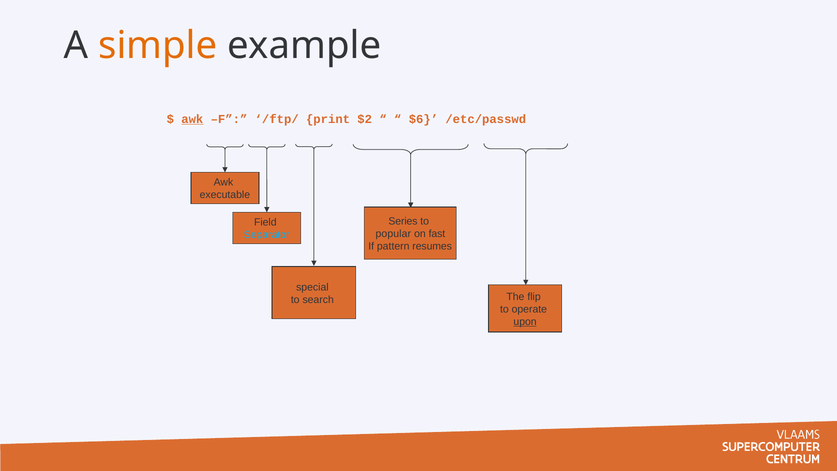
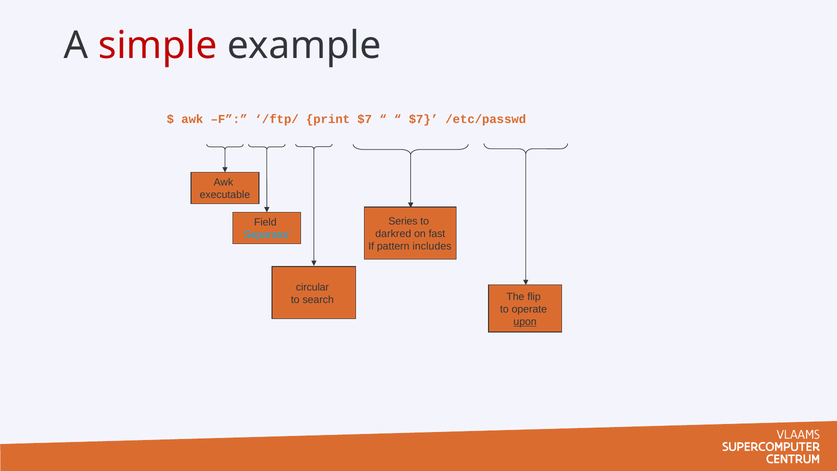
simple colour: orange -> red (158, 45)
awk underline: present -> none (192, 119)
print $2: $2 -> $7 (365, 119)
$6: $6 -> $7 (423, 119)
popular: popular -> darkred (393, 234)
resumes: resumes -> includes (432, 246)
special: special -> circular (312, 287)
